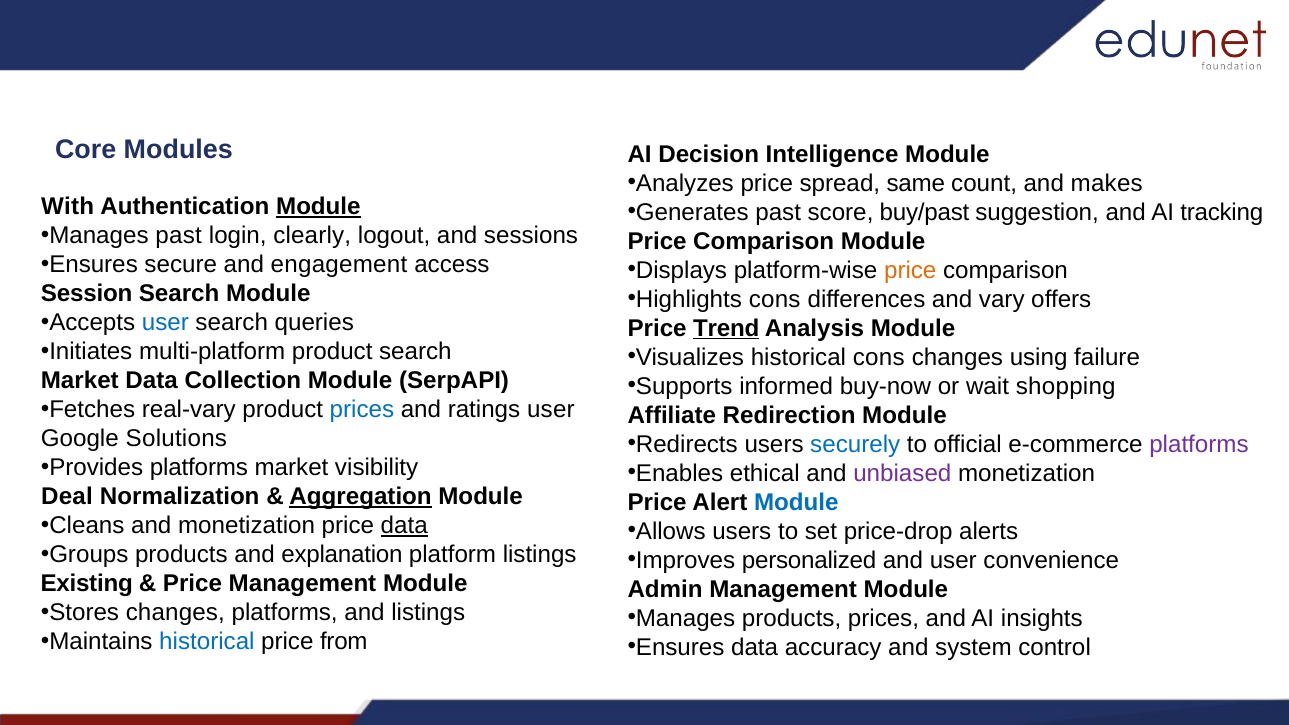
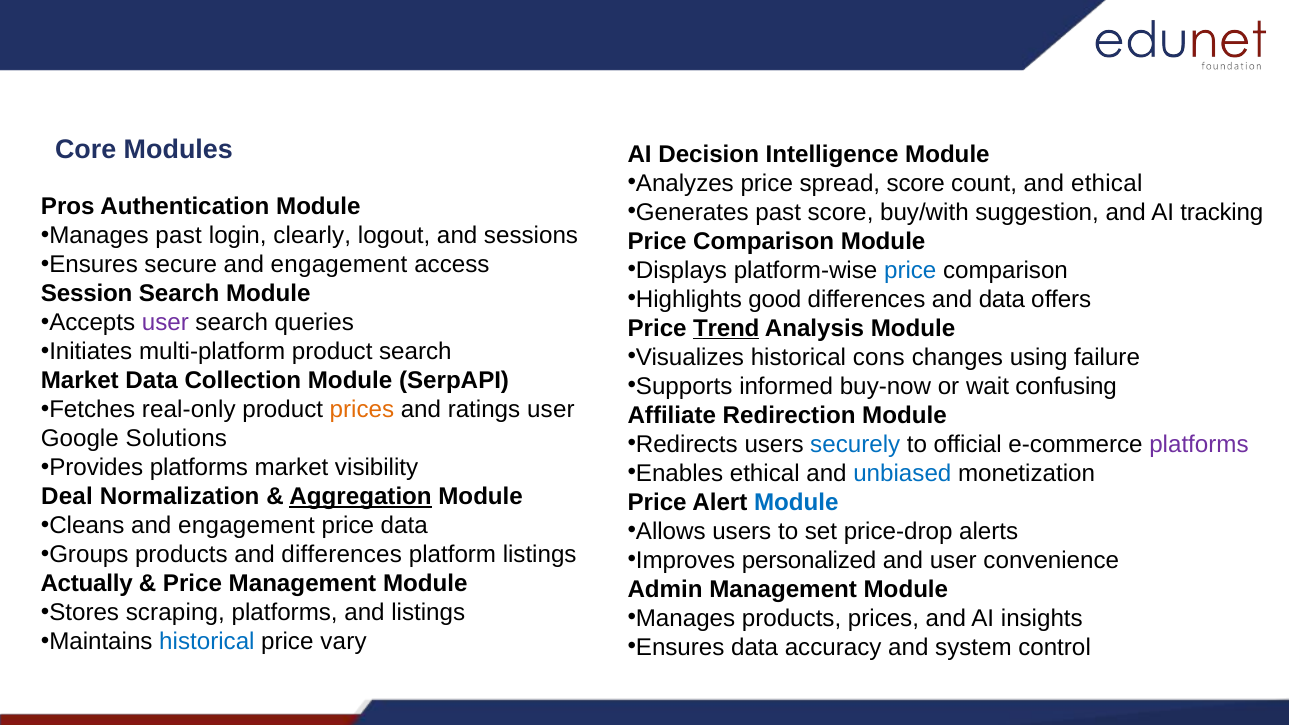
spread same: same -> score (916, 183)
and makes: makes -> ethical (1107, 183)
With: With -> Pros (68, 207)
Module underline: present -> none (318, 207)
buy/past: buy/past -> buy/with (924, 212)
price colour: orange -> blue (910, 270)
Highlights cons: cons -> good (775, 299)
and vary: vary -> data (1002, 299)
user colour: blue -> purple (165, 323)
shopping: shopping -> confusing (1066, 386)
real-vary: real-vary -> real-only (189, 410)
prices colour: blue -> orange (362, 410)
unbiased colour: purple -> blue (902, 473)
Cleans and monetization: monetization -> engagement (246, 526)
data underline: present -> none (404, 526)
and explanation: explanation -> differences (342, 555)
Existing: Existing -> Actually (87, 584)
Stores changes: changes -> scraping (175, 613)
from: from -> vary (344, 642)
